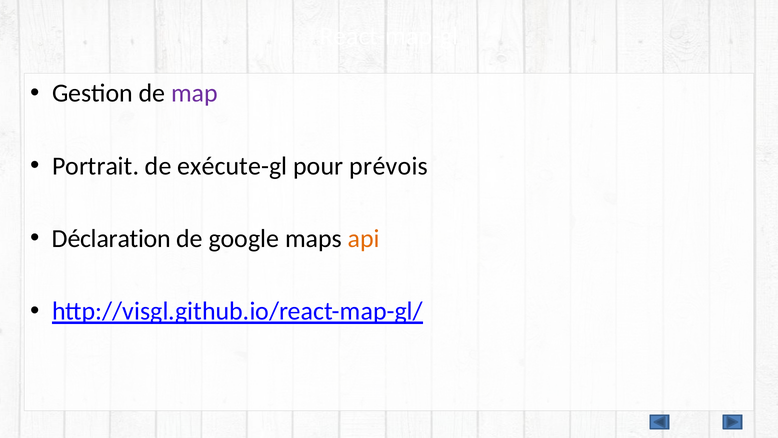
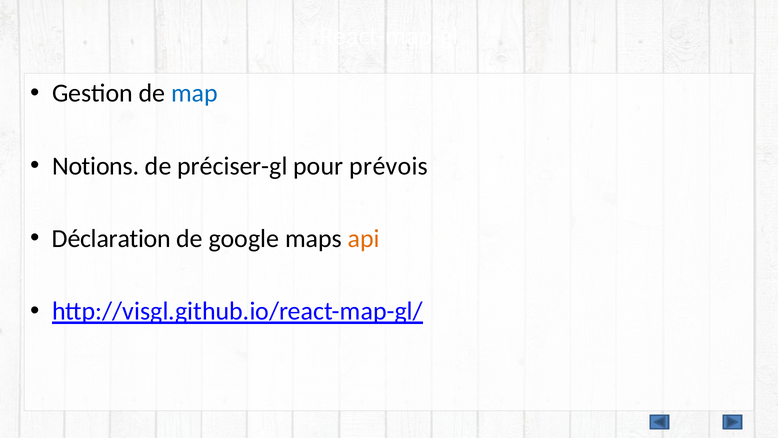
map colour: purple -> blue (195, 93)
Portrait: Portrait -> Notions (96, 166)
exécute-gl: exécute-gl -> préciser-gl (232, 166)
